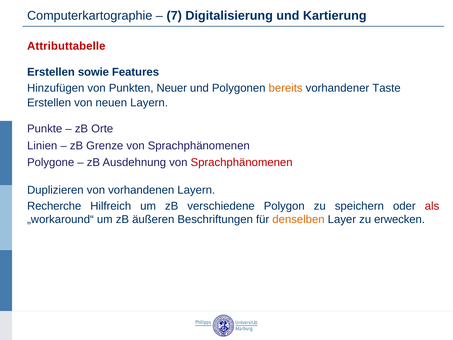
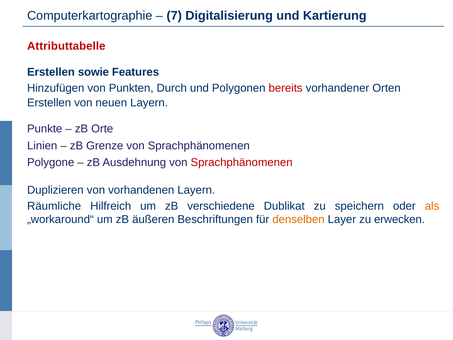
Neuer: Neuer -> Durch (172, 88)
bereits colour: orange -> red (286, 88)
Taste: Taste -> Orten (387, 88)
Recherche: Recherche -> Räumliche (54, 206)
Polygon: Polygon -> Dublikat (284, 206)
als colour: red -> orange (432, 206)
